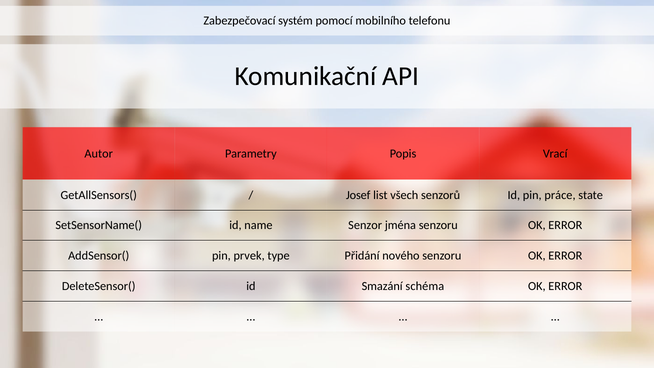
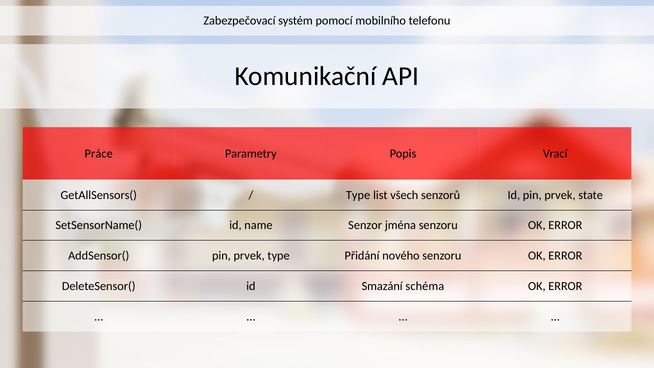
Autor: Autor -> Práce (99, 153)
Josef: Josef -> Type (358, 195)
Id pin práce: práce -> prvek (560, 195)
